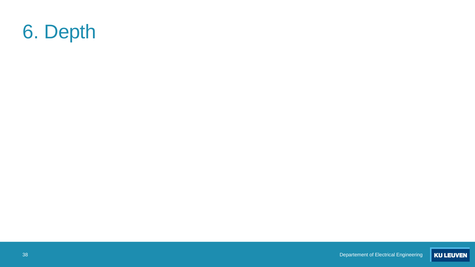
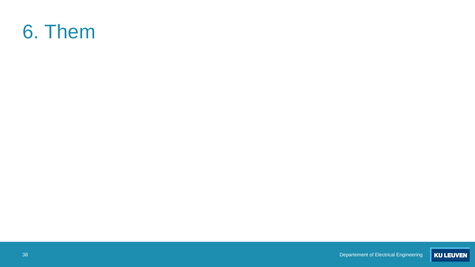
Depth: Depth -> Them (70, 32)
